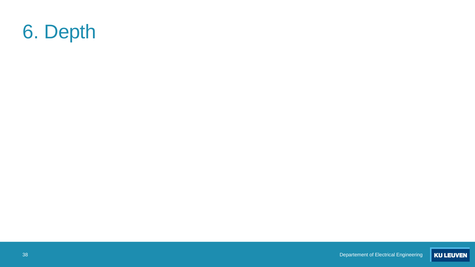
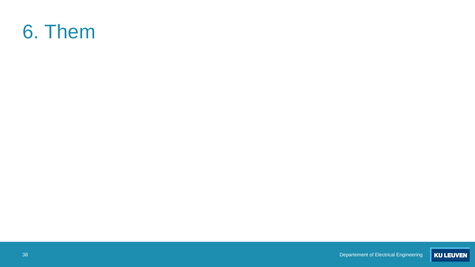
Depth: Depth -> Them (70, 32)
